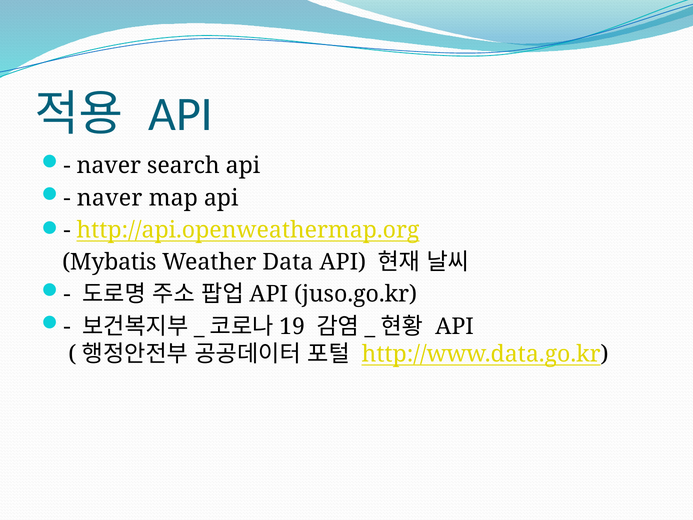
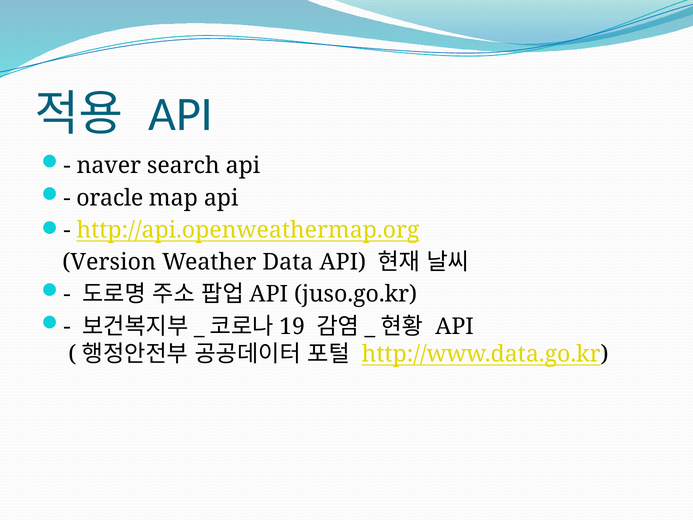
naver: naver -> oracle (110, 198)
Mybatis: Mybatis -> Version (109, 262)
